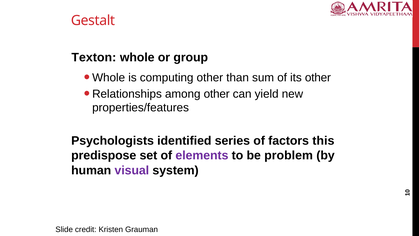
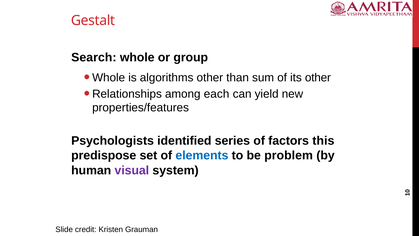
Texton: Texton -> Search (94, 57)
computing: computing -> algorithms (167, 77)
among other: other -> each (217, 94)
elements colour: purple -> blue (202, 155)
